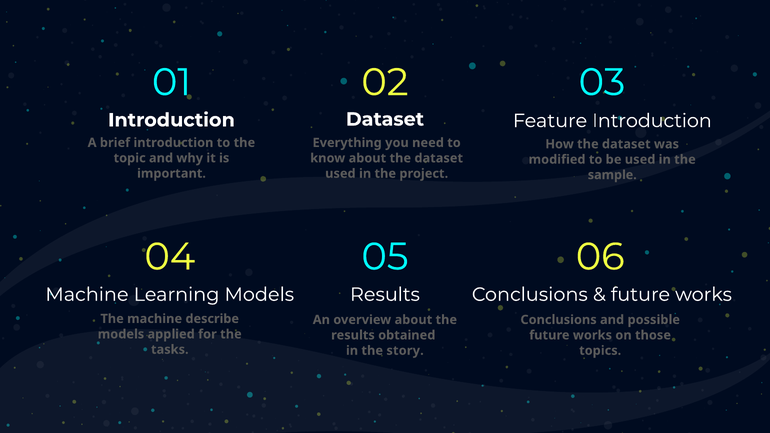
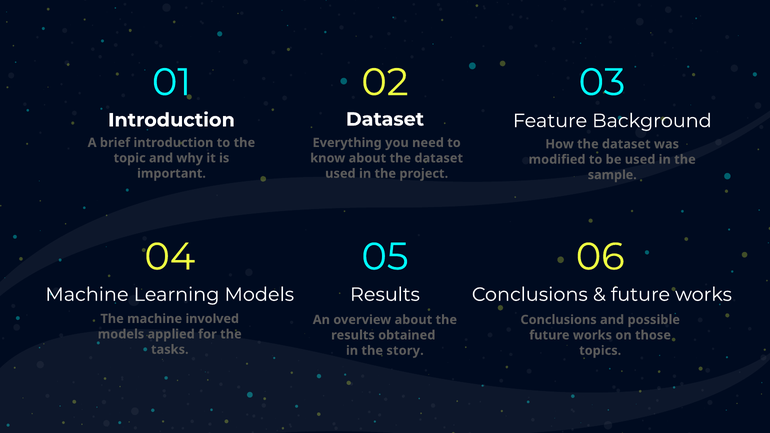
Feature Introduction: Introduction -> Background (652, 121)
describe: describe -> involved (212, 319)
